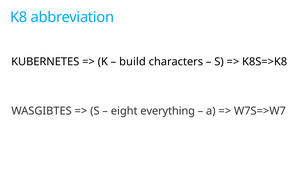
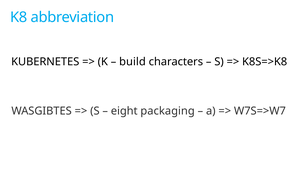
everything: everything -> packaging (168, 111)
